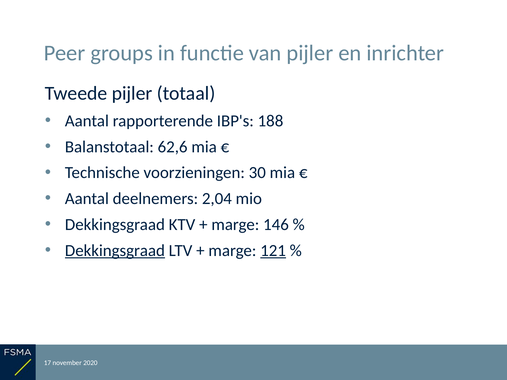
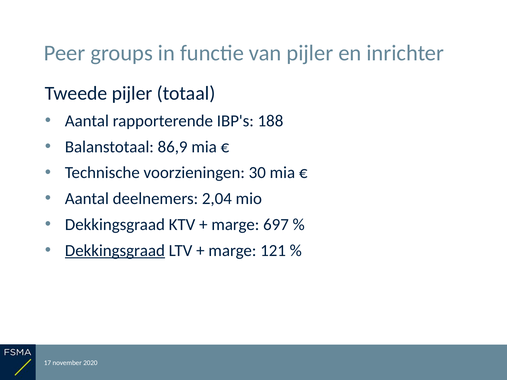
62,6: 62,6 -> 86,9 (173, 147)
146: 146 -> 697 (276, 225)
121 underline: present -> none (273, 251)
